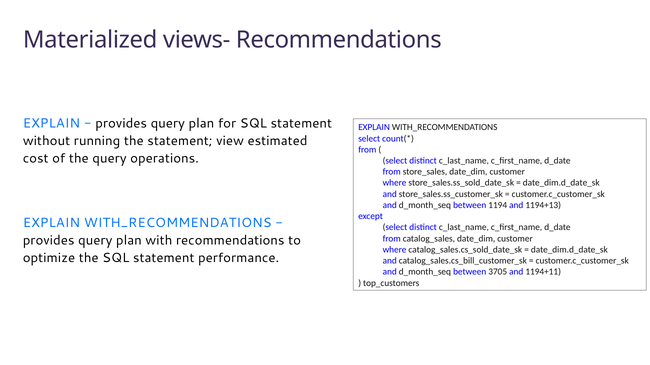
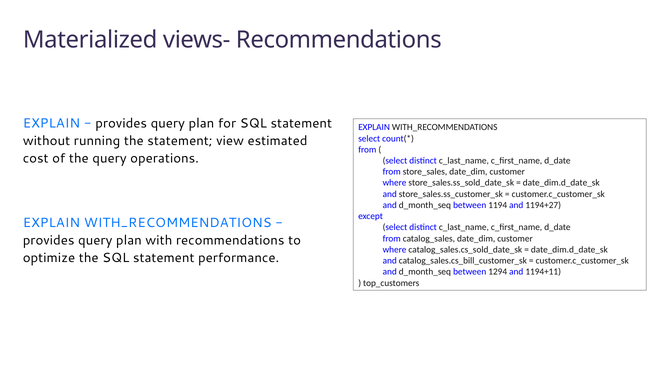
1194+13: 1194+13 -> 1194+27 (543, 206)
3705: 3705 -> 1294 (498, 272)
